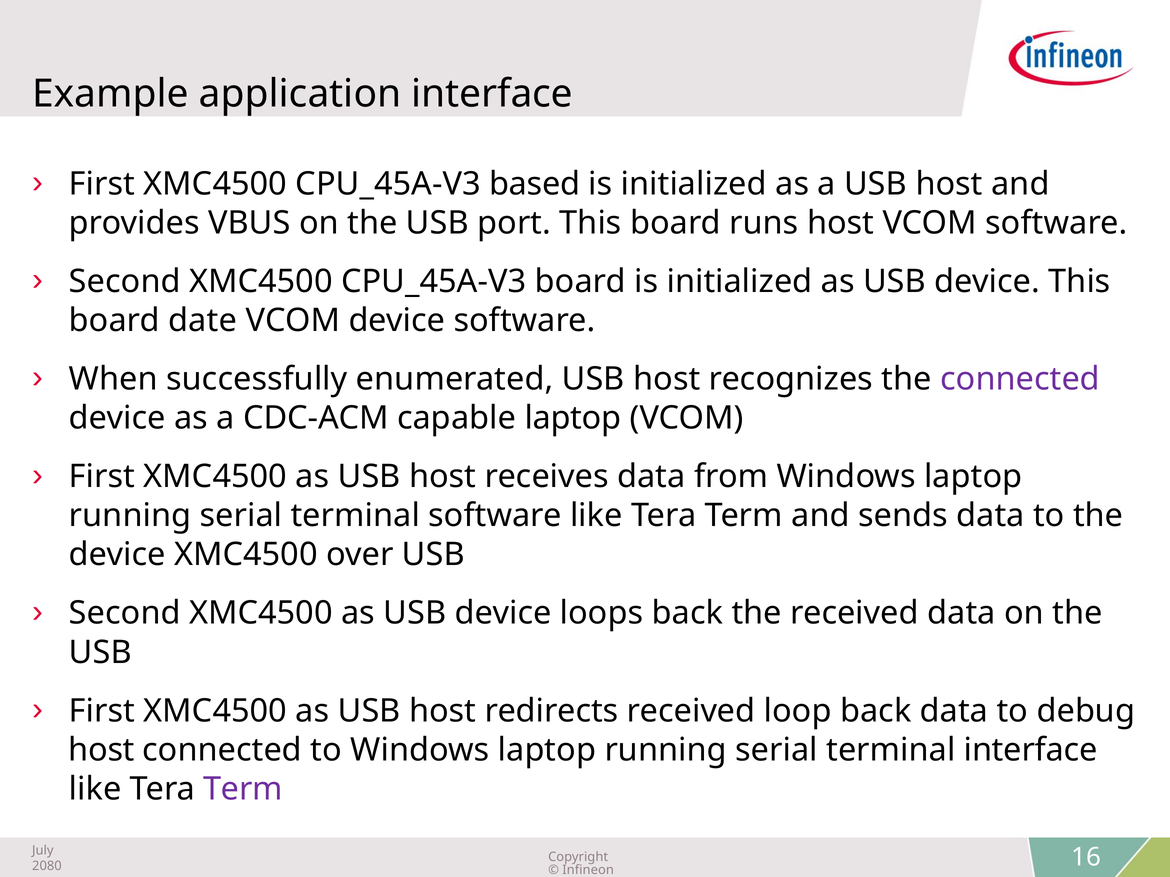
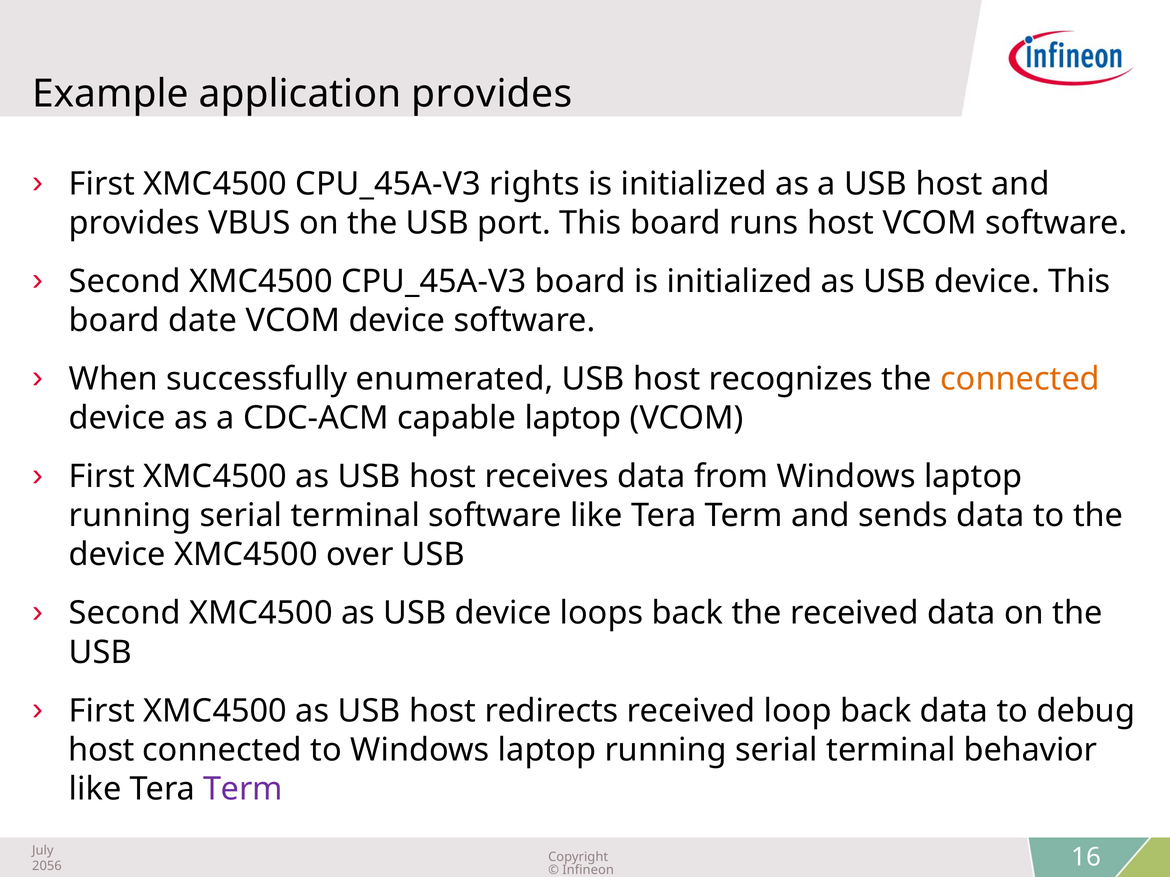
application interface: interface -> provides (492, 94)
CPU_45A-V3 based: based -> rights (534, 184)
connected colour: purple -> orange (1020, 379)
terminal interface: interface -> behavior (1031, 750)
2080: 2080 -> 2056 (47, 867)
